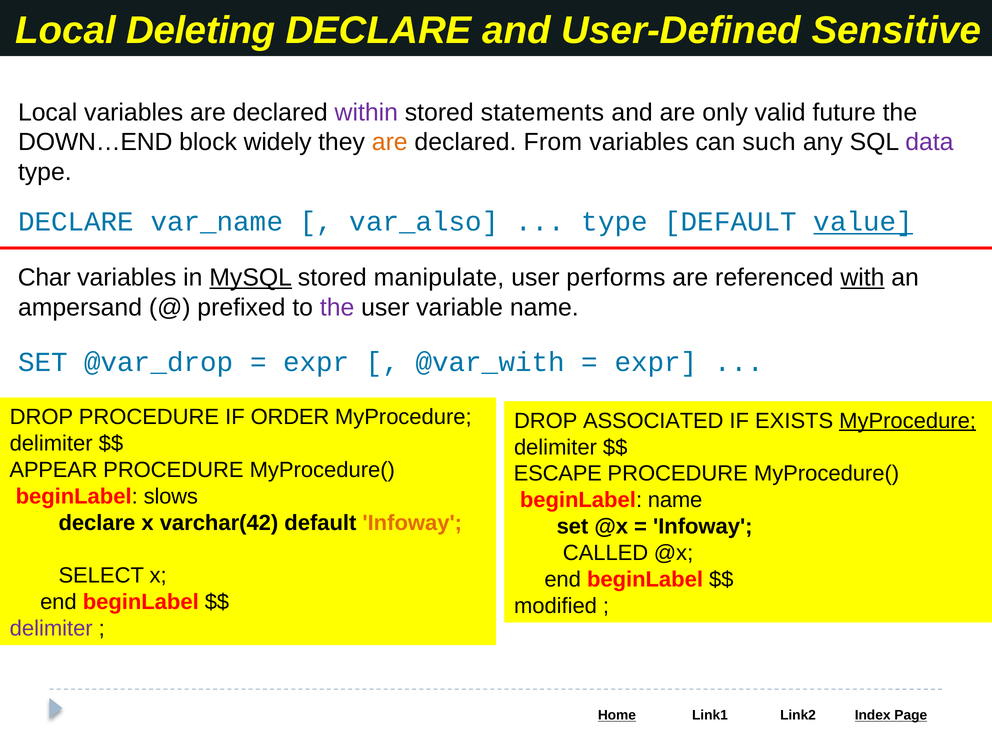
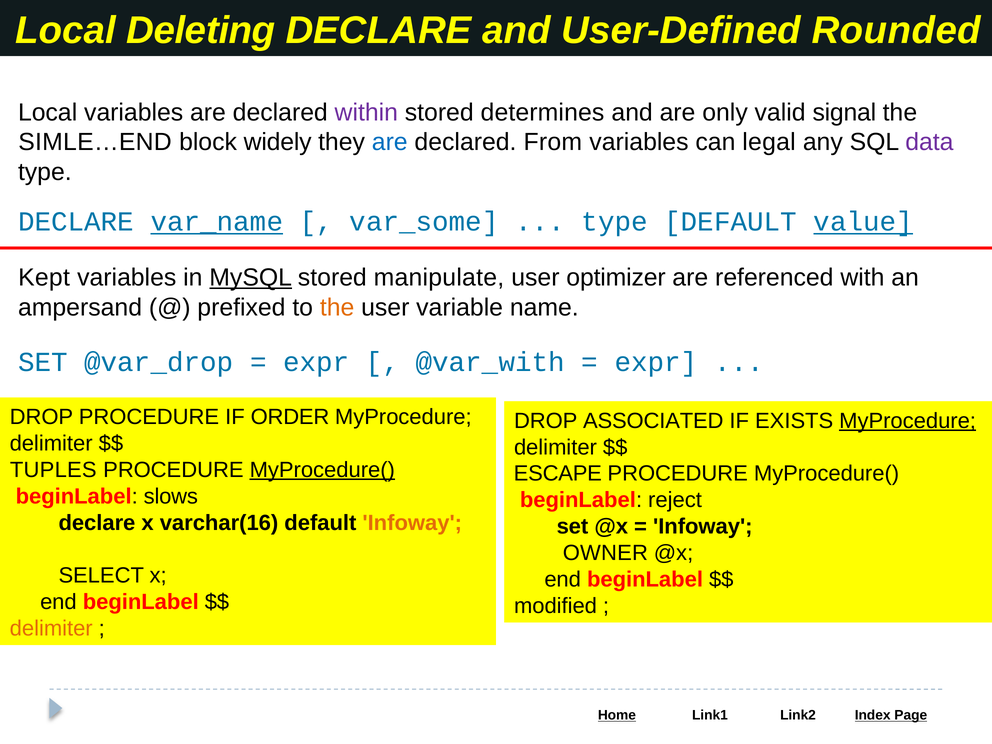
Sensitive: Sensitive -> Rounded (896, 31)
statements: statements -> determines (542, 112)
future: future -> signal (844, 112)
DOWN…END: DOWN…END -> SIMLE…END (95, 142)
are colour: orange -> blue (390, 142)
such: such -> legal (769, 142)
var_name underline: none -> present (217, 222)
var_also: var_also -> var_some (424, 222)
Char: Char -> Kept (44, 278)
performs: performs -> optimizer (616, 278)
with underline: present -> none (862, 278)
the colour: purple -> orange (337, 307)
APPEAR: APPEAR -> TUPLES (53, 470)
MyProcedure( underline: none -> present (322, 470)
beginLabel name: name -> reject (675, 500)
varchar(42: varchar(42 -> varchar(16 (219, 523)
CALLED: CALLED -> OWNER (605, 553)
delimiter colour: purple -> orange (51, 629)
